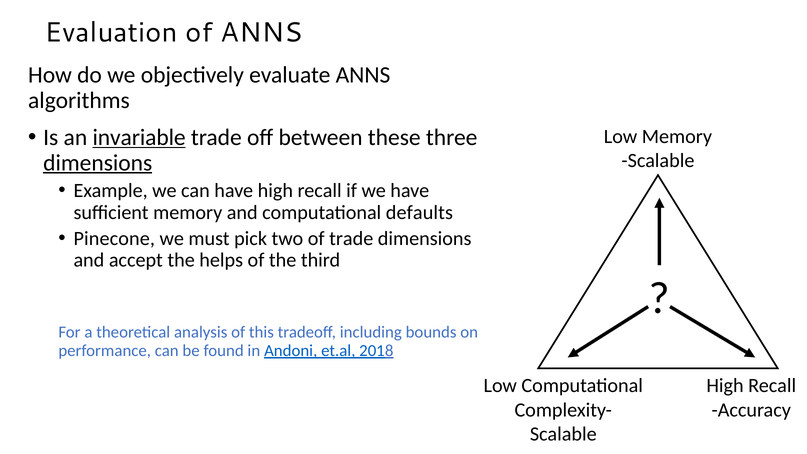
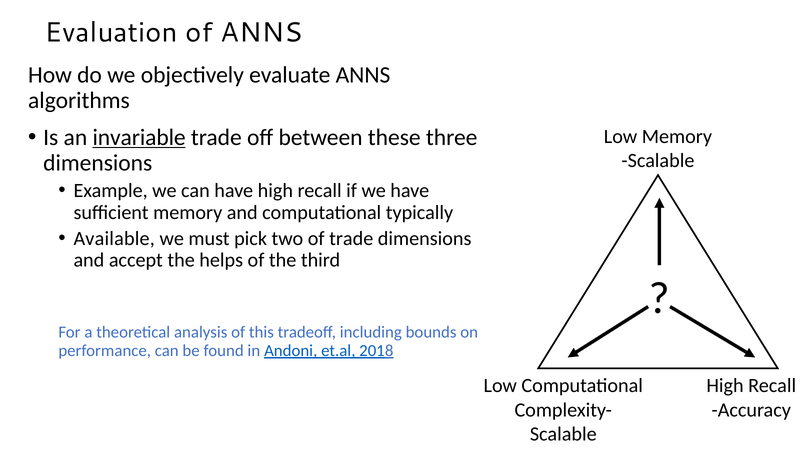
dimensions underline: present -> none (98, 163)
defaults: defaults -> typically (419, 212)
Pinecone: Pinecone -> Available (114, 238)
